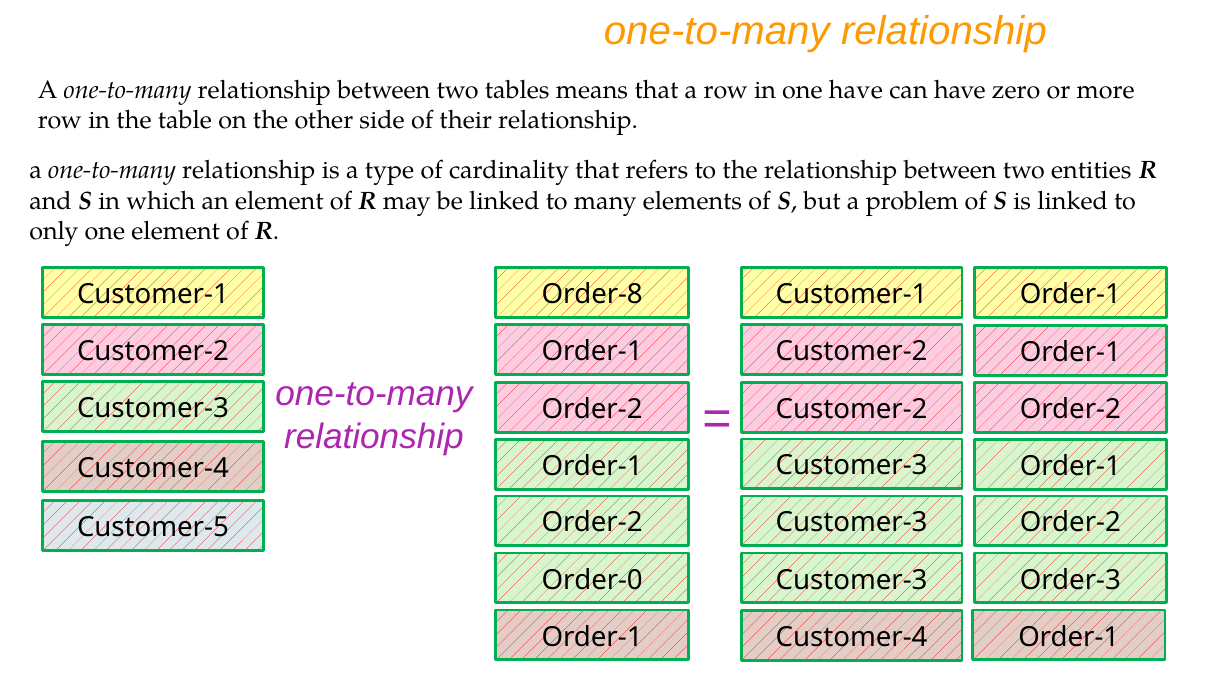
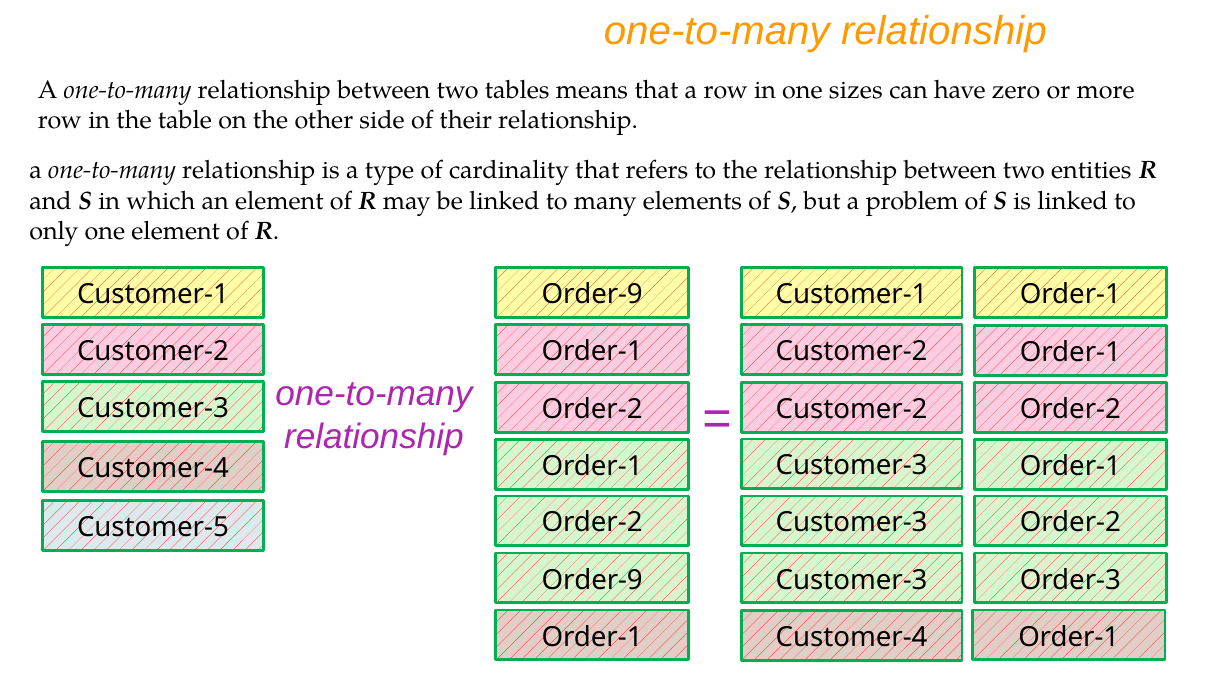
one have: have -> sizes (856, 90)
Order-8: Order-8 -> Order-9 (592, 295)
Order-0: Order-0 -> Order-9 (592, 580)
